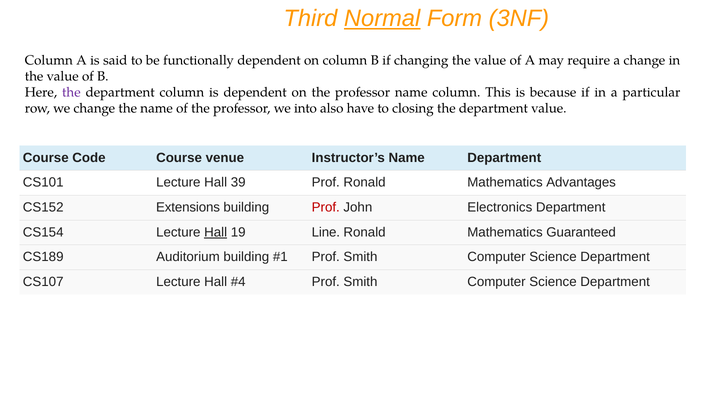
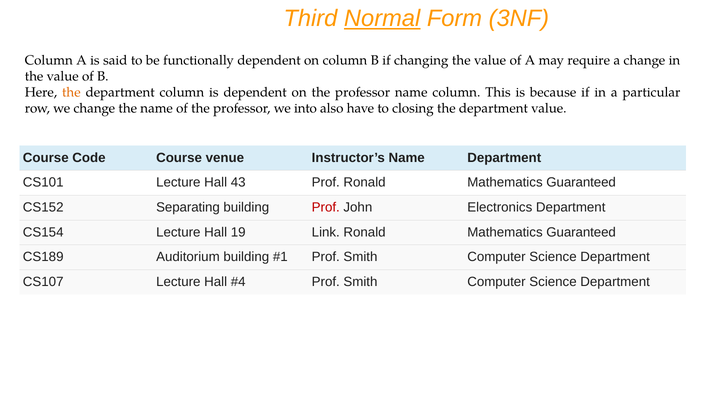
the colour: purple -> orange (71, 92)
39: 39 -> 43 (238, 182)
Prof Ronald Mathematics Advantages: Advantages -> Guaranteed (581, 182)
Extensions: Extensions -> Separating (188, 207)
Hall underline: present -> none (216, 232)
Line: Line -> Link (326, 232)
